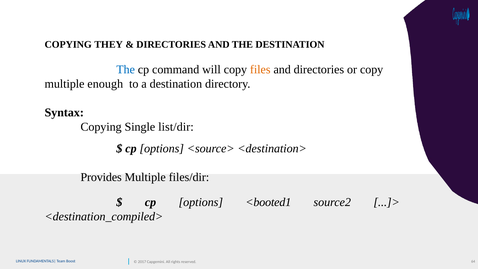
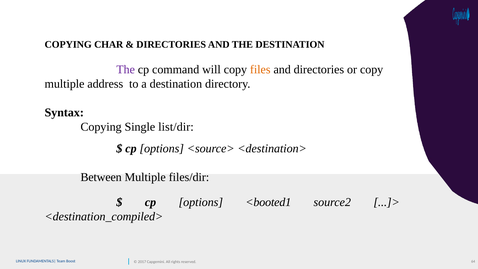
THEY: THEY -> CHAR (109, 44)
The colour: blue -> purple (126, 70)
enough: enough -> address (105, 84)
Provides: Provides -> Between (101, 177)
